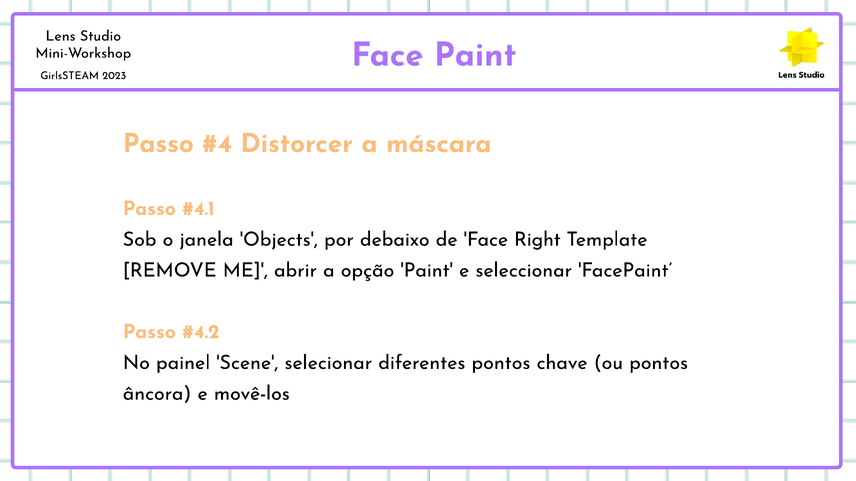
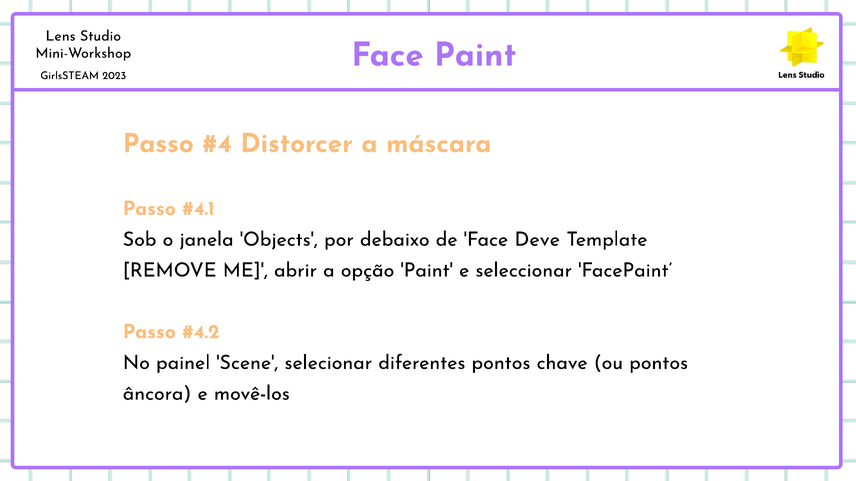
Right: Right -> Deve (537, 240)
